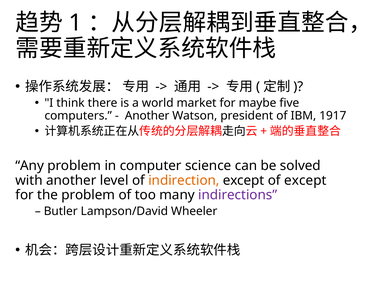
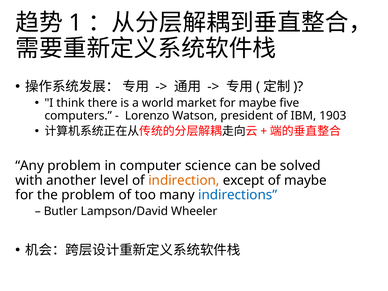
Another: Another -> Lorenzo (147, 116)
1917: 1917 -> 1903 (333, 116)
of except: except -> maybe (305, 180)
indirections colour: purple -> blue (238, 195)
